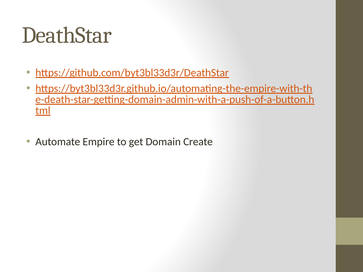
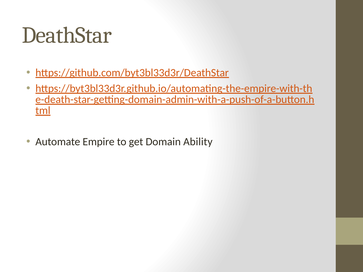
Create: Create -> Ability (198, 142)
